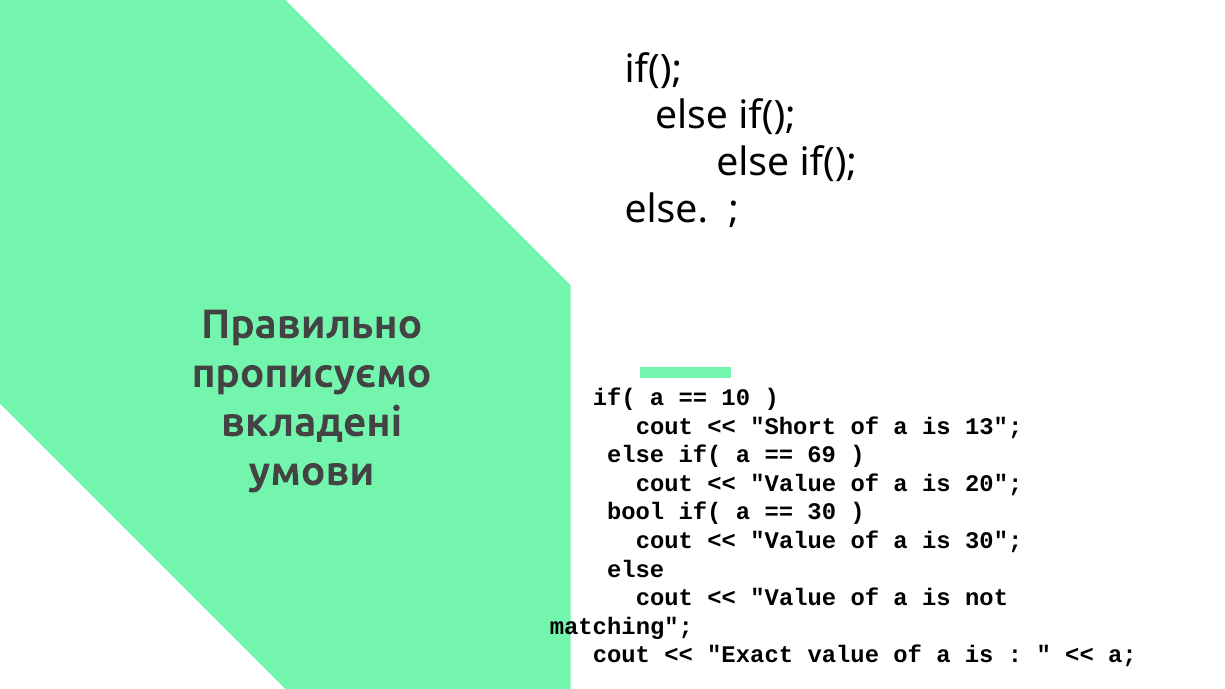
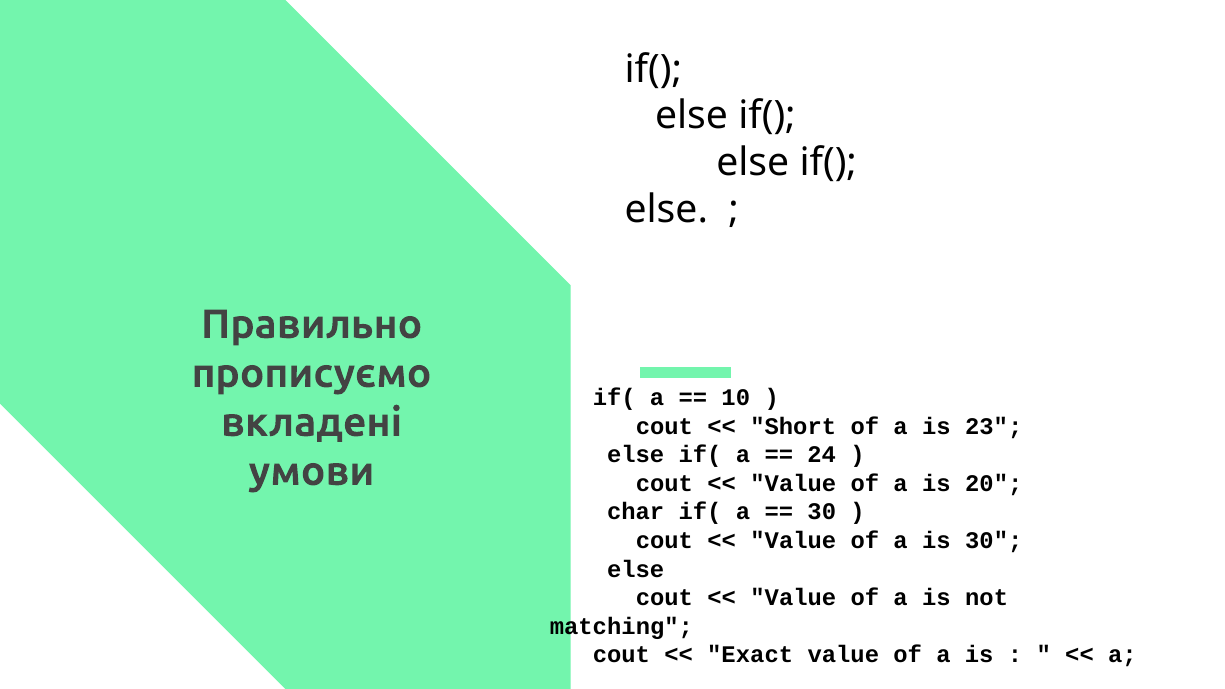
13: 13 -> 23 (994, 426)
69: 69 -> 24 (822, 455)
bool: bool -> char (636, 512)
